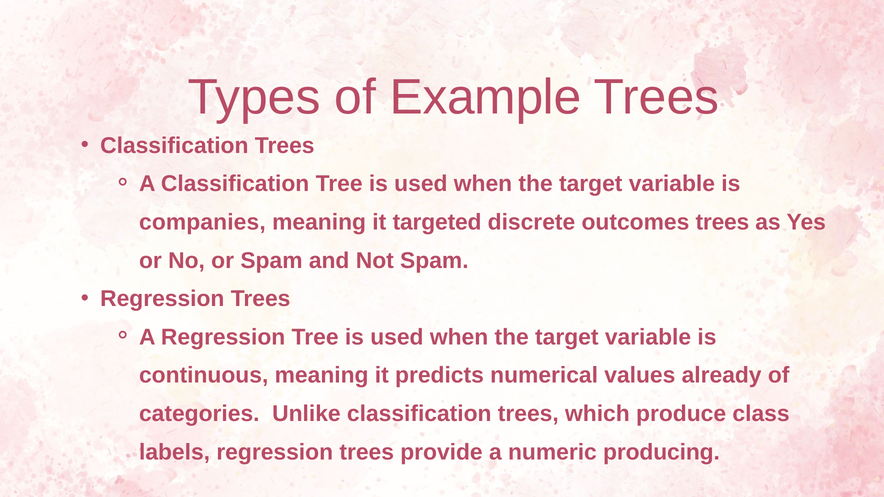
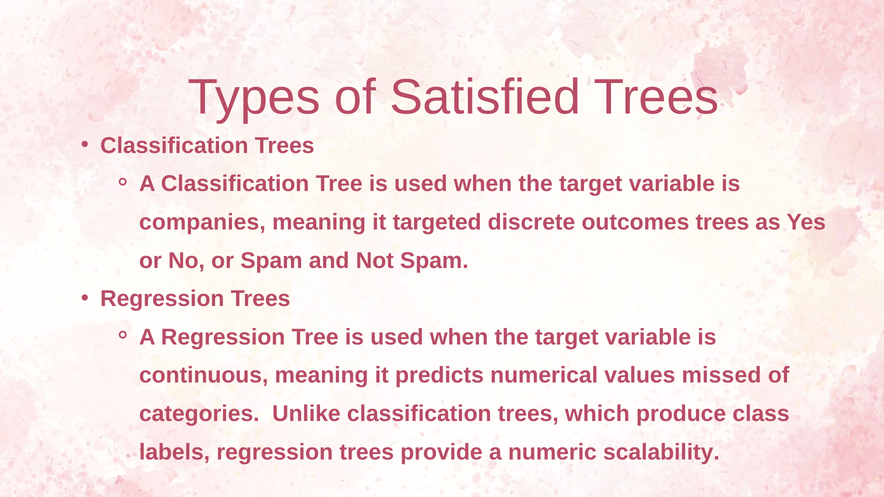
Example: Example -> Satisfied (485, 97)
already: already -> missed (722, 376)
producing: producing -> scalability (661, 452)
